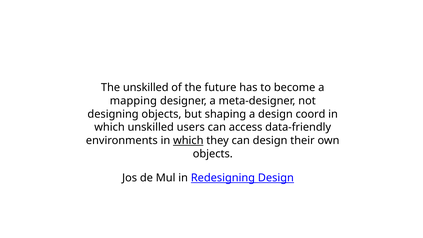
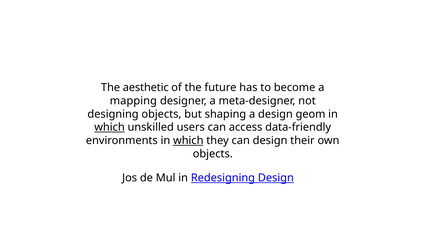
The unskilled: unskilled -> aesthetic (146, 88)
coord: coord -> geom (311, 114)
which underline: none -> present (110, 127)
